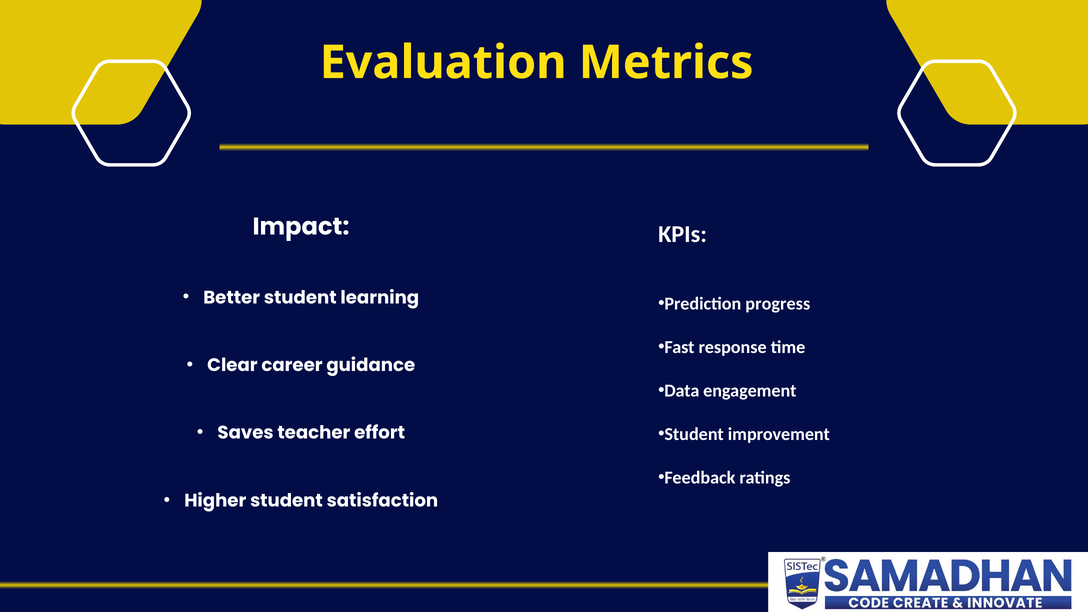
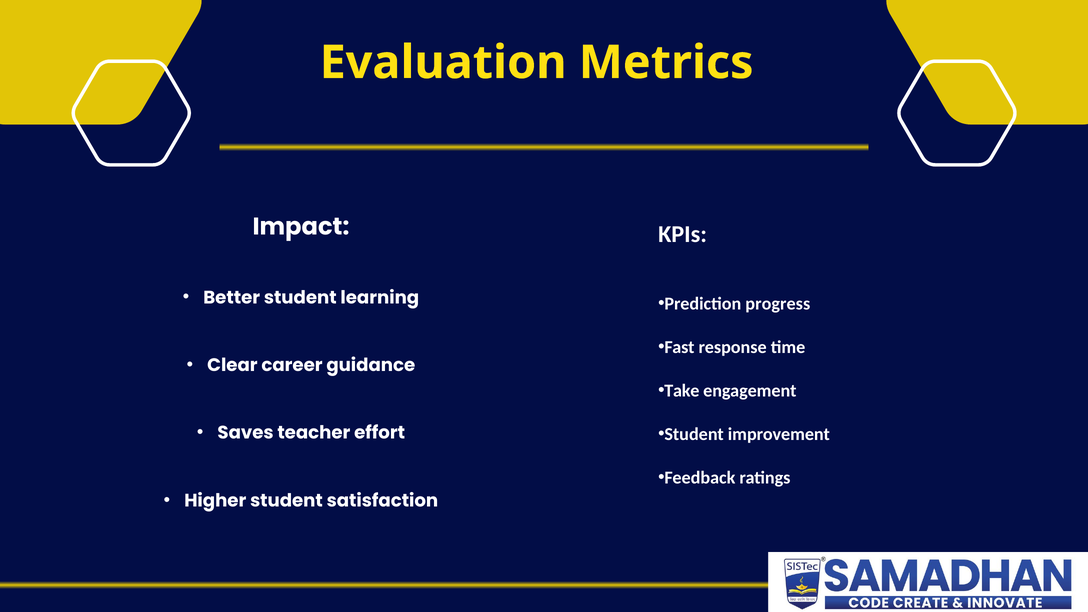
Data: Data -> Take (682, 391)
